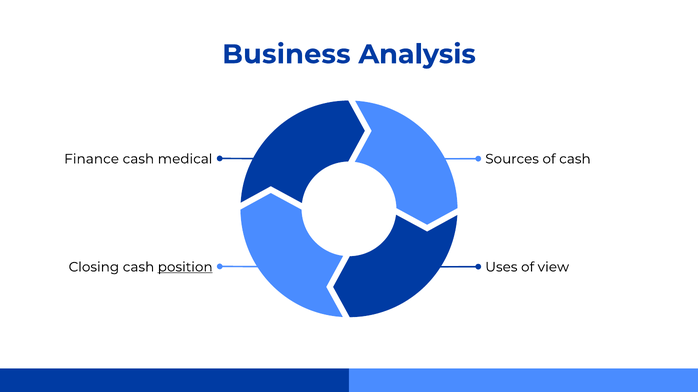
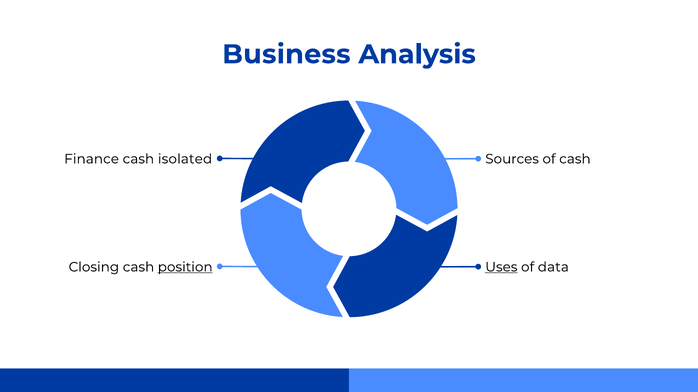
medical: medical -> isolated (185, 159)
Uses underline: none -> present (501, 267)
view: view -> data (553, 267)
